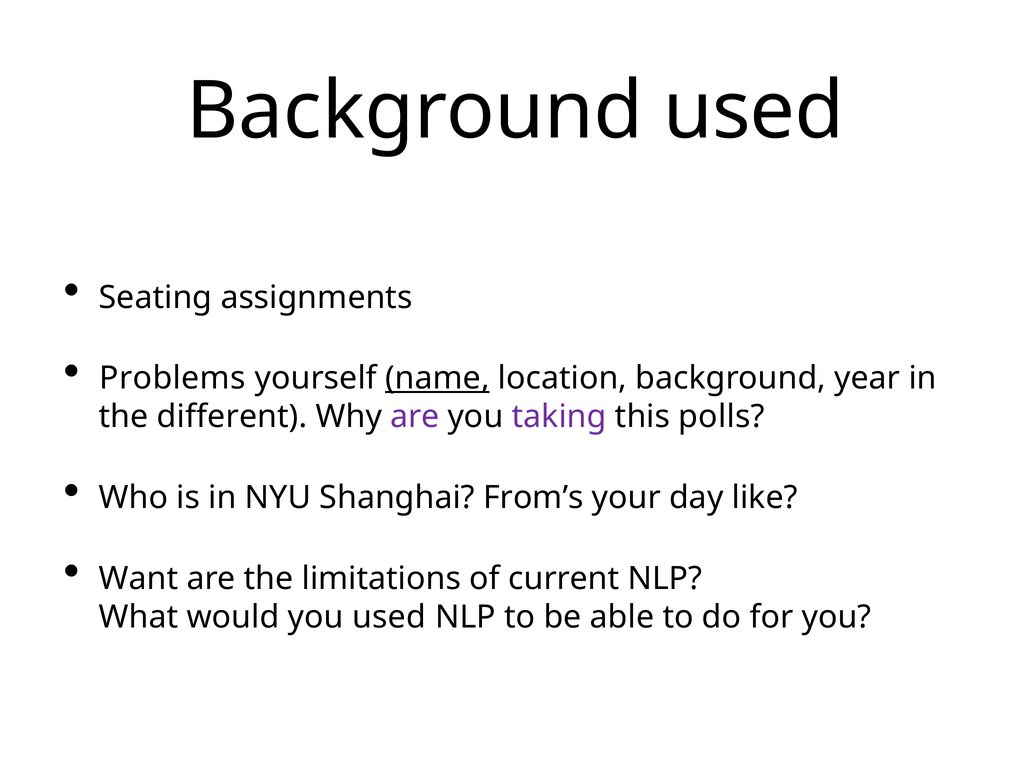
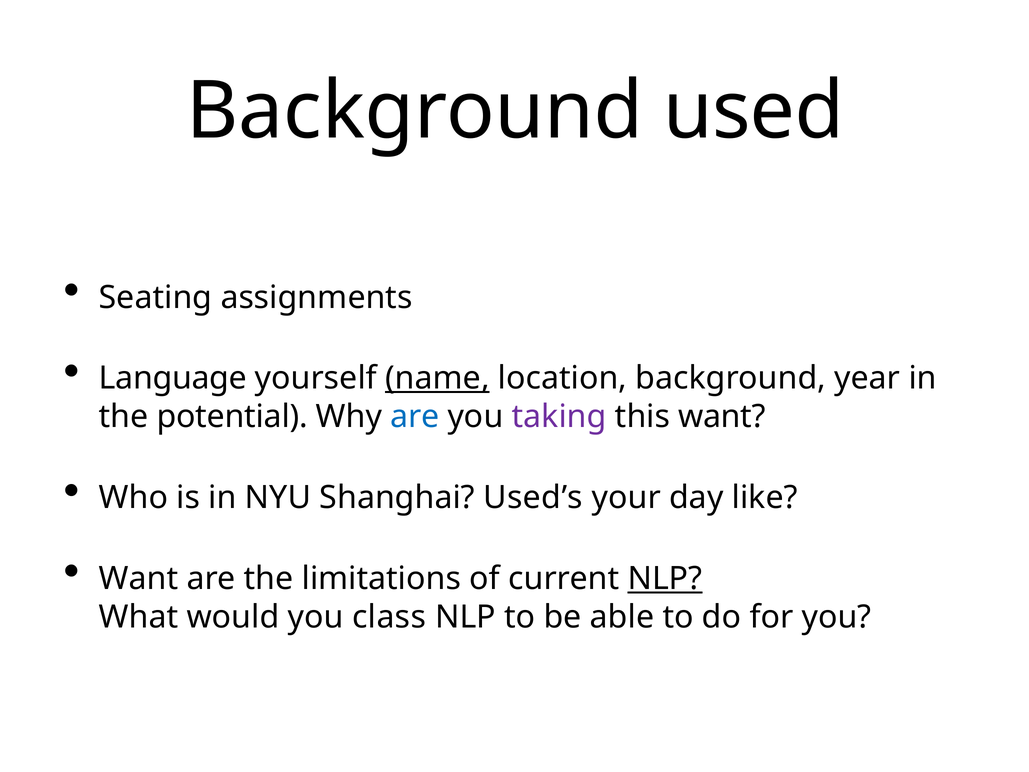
Problems: Problems -> Language (173, 378)
different: different -> potential (232, 417)
are colour: purple -> blue (415, 417)
this polls: polls -> want (722, 417)
From’s: From’s -> Used’s (533, 498)
NLP underline: none -> present (665, 578)
you used: used -> class (389, 617)
